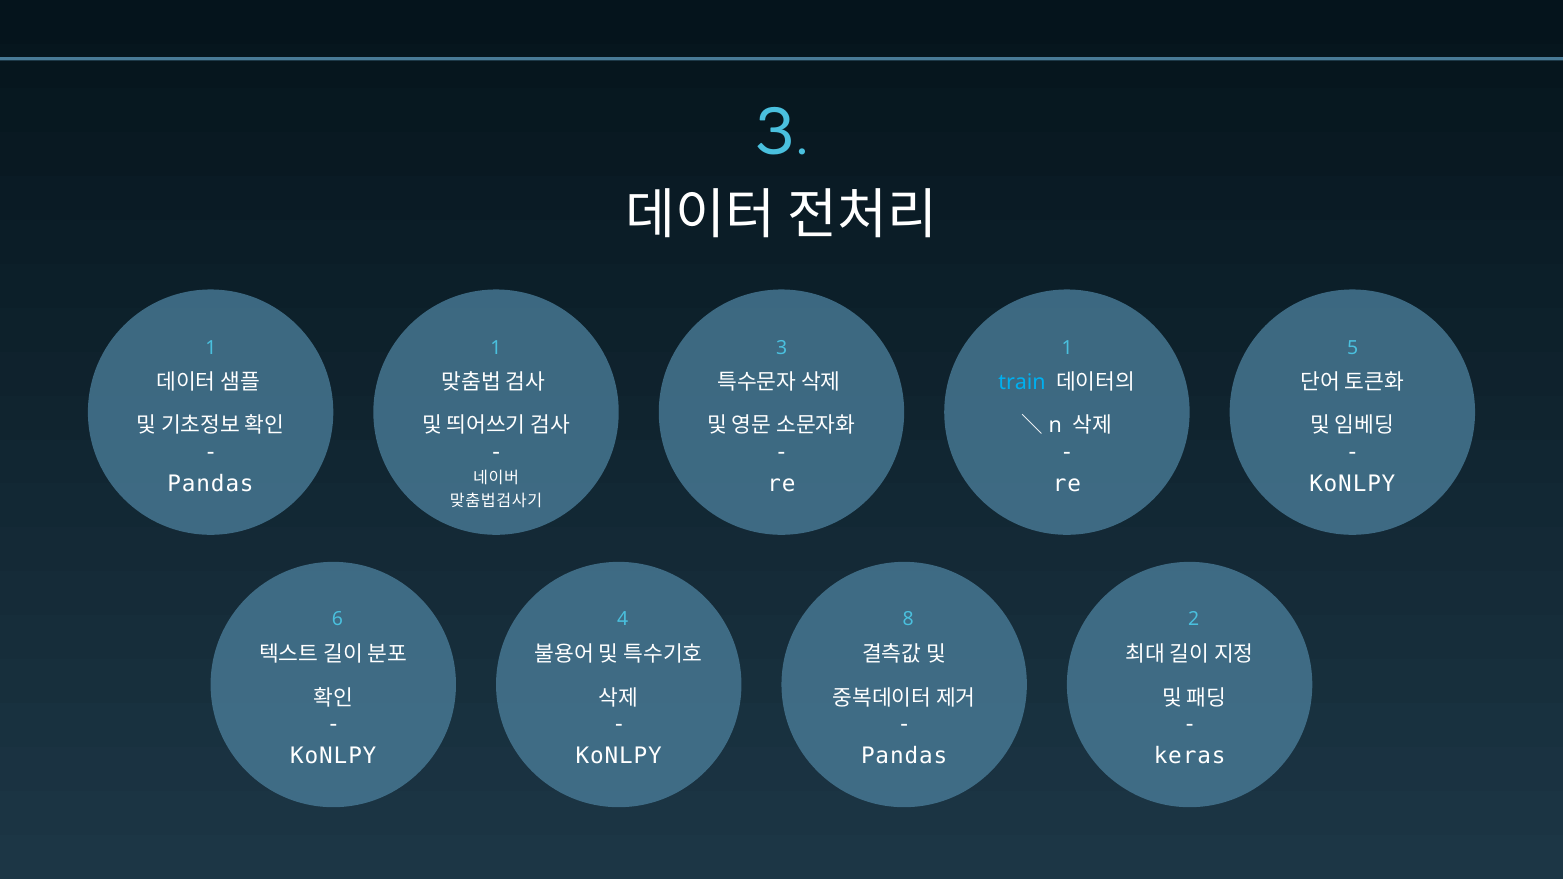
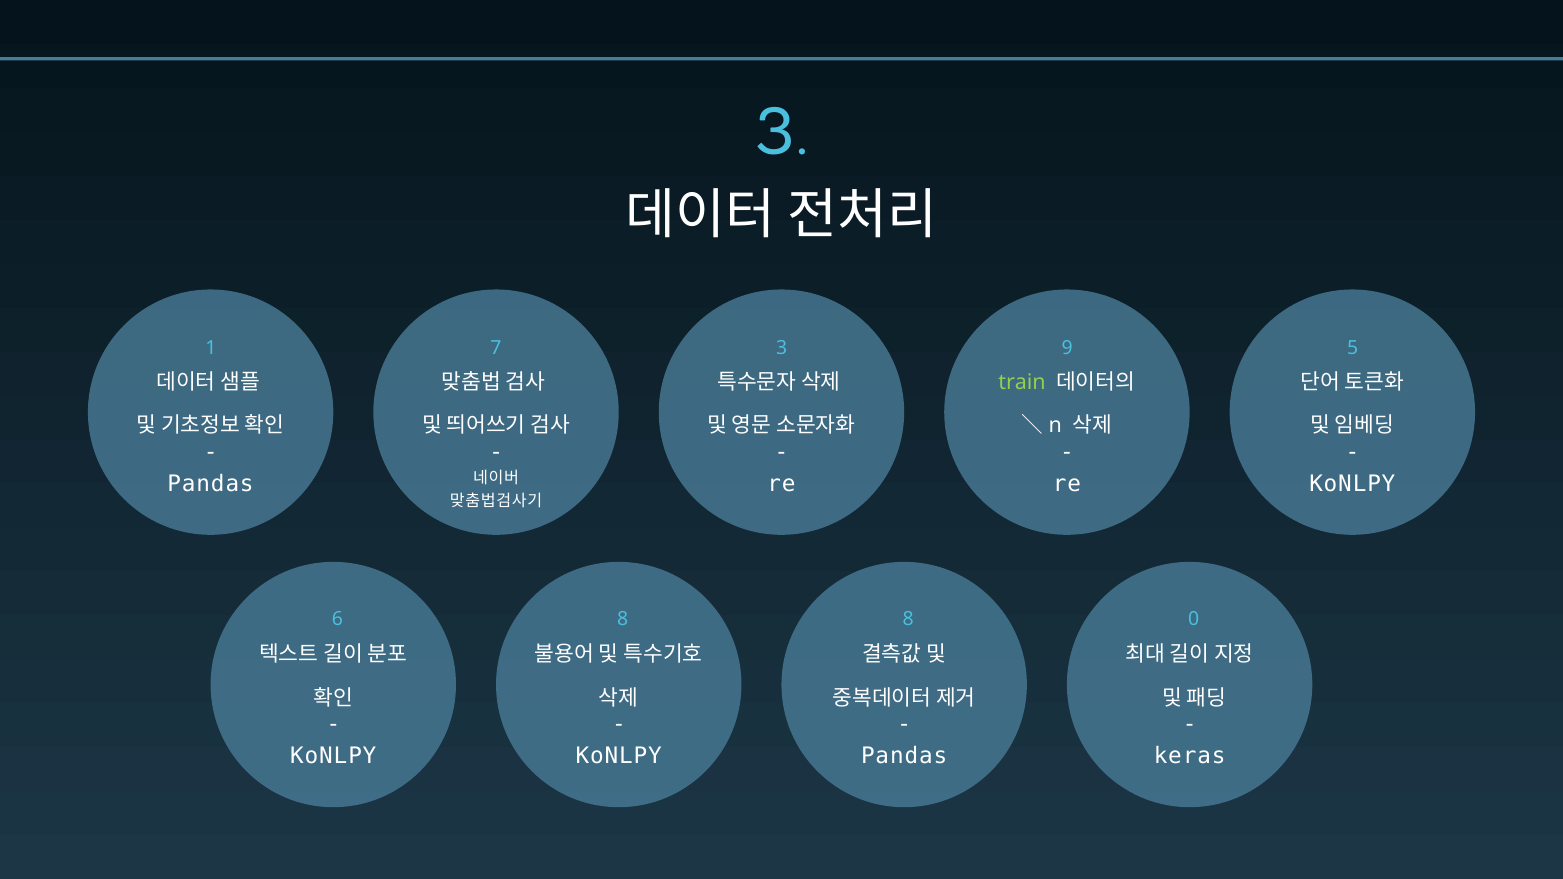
1 1: 1 -> 7 (496, 348)
3 1: 1 -> 9 (1067, 348)
train colour: light blue -> light green (1022, 383)
6 4: 4 -> 8 (623, 619)
2: 2 -> 0 (1194, 619)
